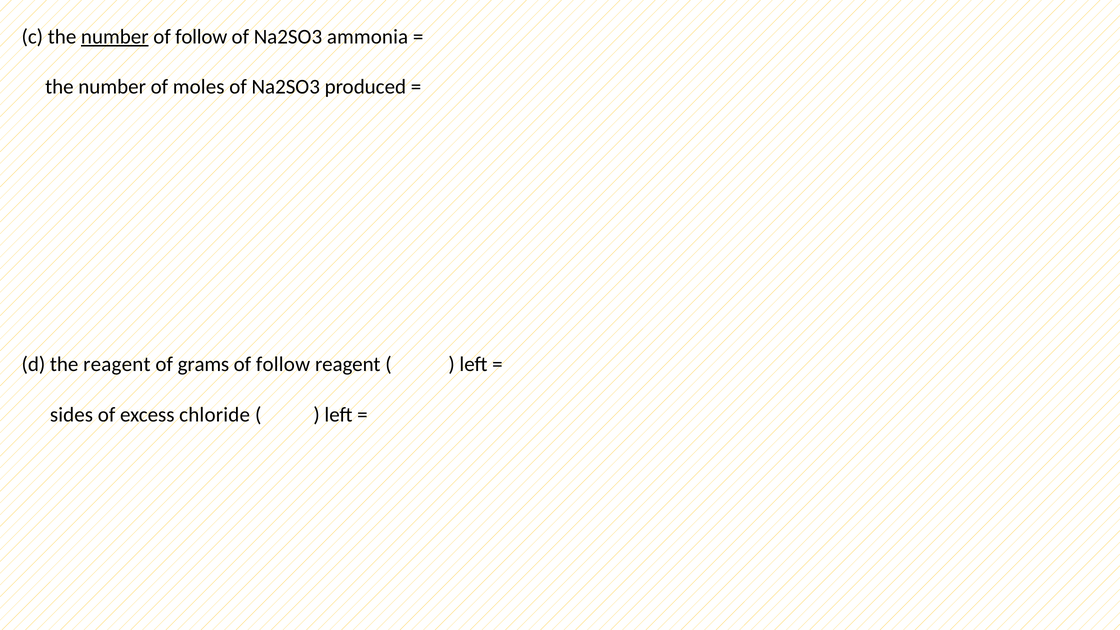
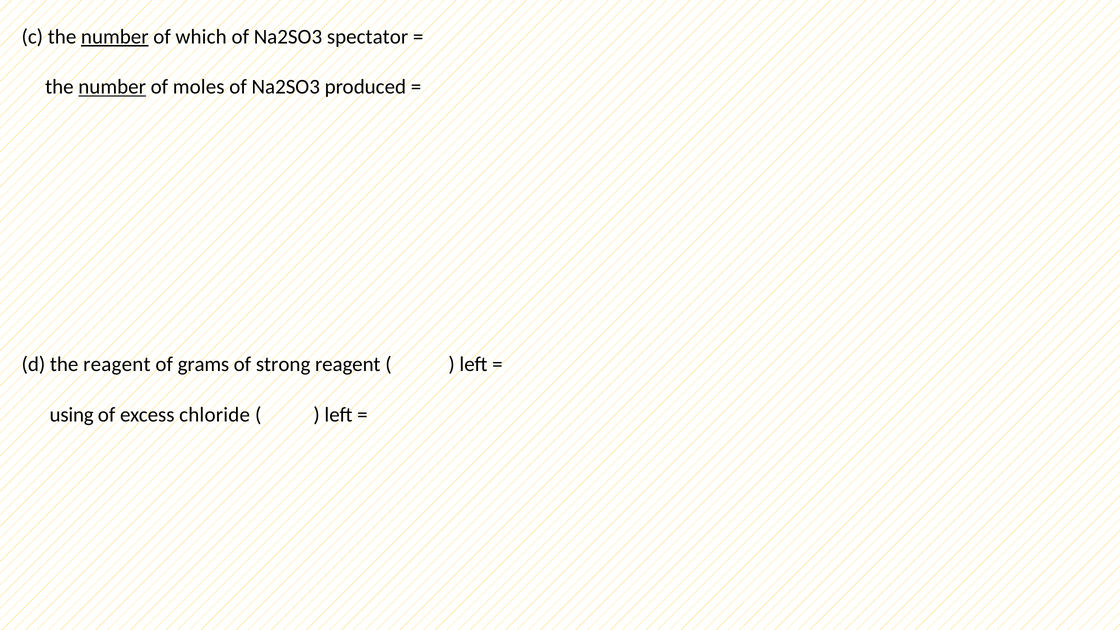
follow: follow -> which (201, 37)
ammonia: ammonia -> spectator (368, 37)
number underline: none -> present (112, 87)
follow: follow -> strong (283, 364)
sides: sides -> using (72, 415)
